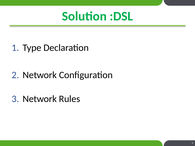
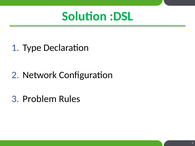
Network: Network -> Problem (40, 99)
